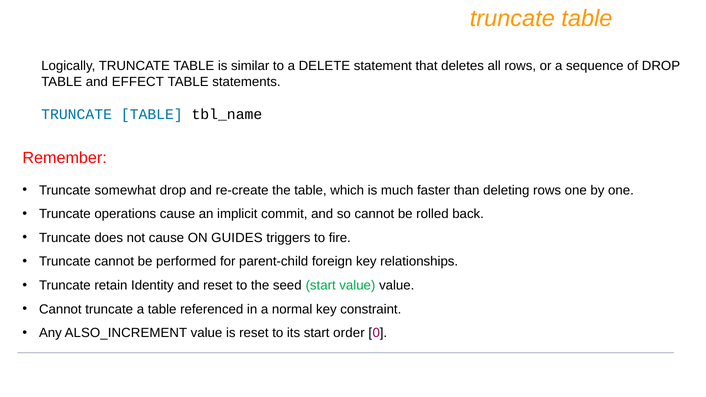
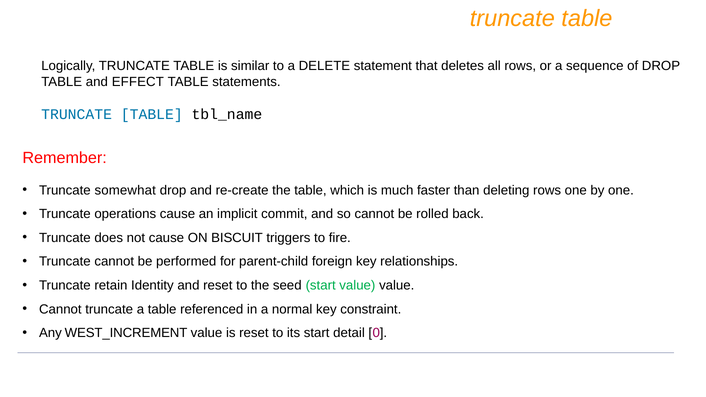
GUIDES: GUIDES -> BISCUIT (237, 238)
ALSO_INCREMENT: ALSO_INCREMENT -> WEST_INCREMENT (126, 333)
order: order -> detail (349, 333)
